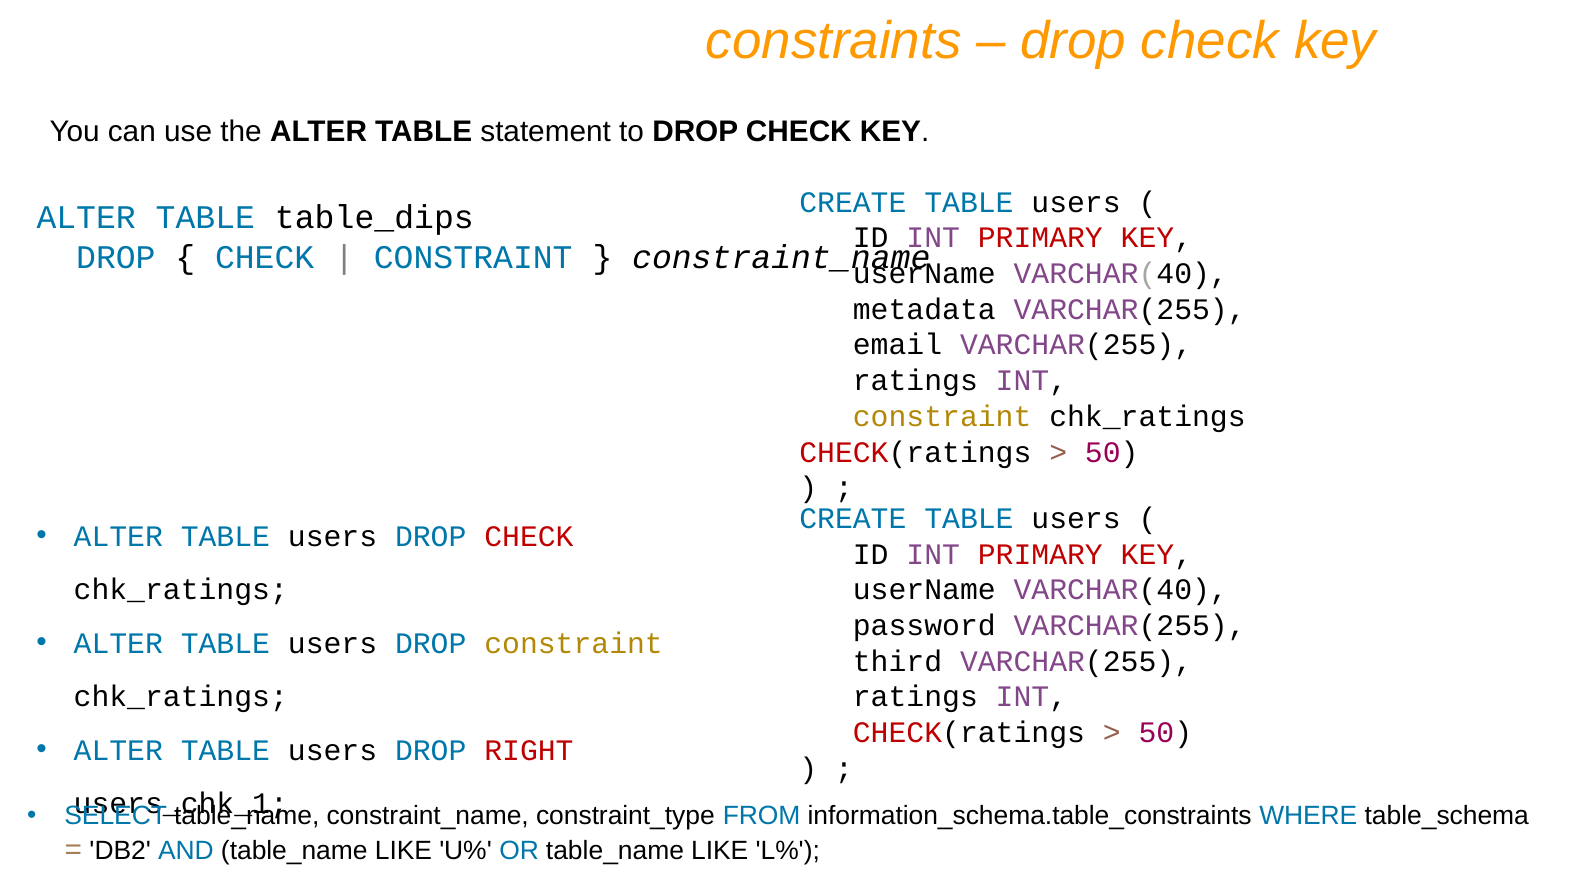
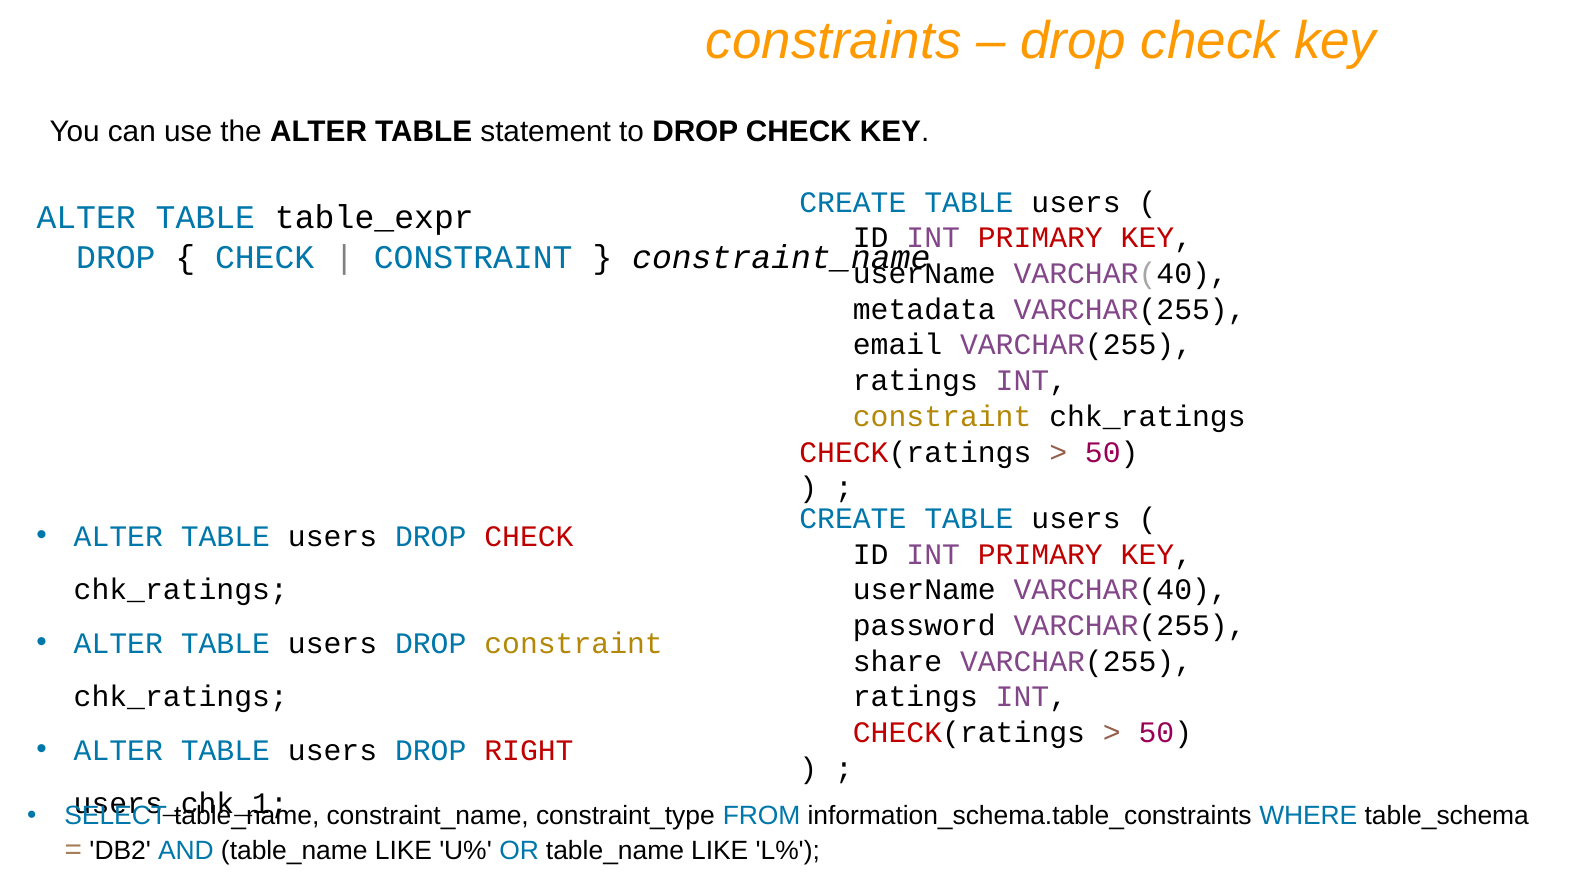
table_dips: table_dips -> table_expr (374, 218)
third: third -> share (898, 662)
